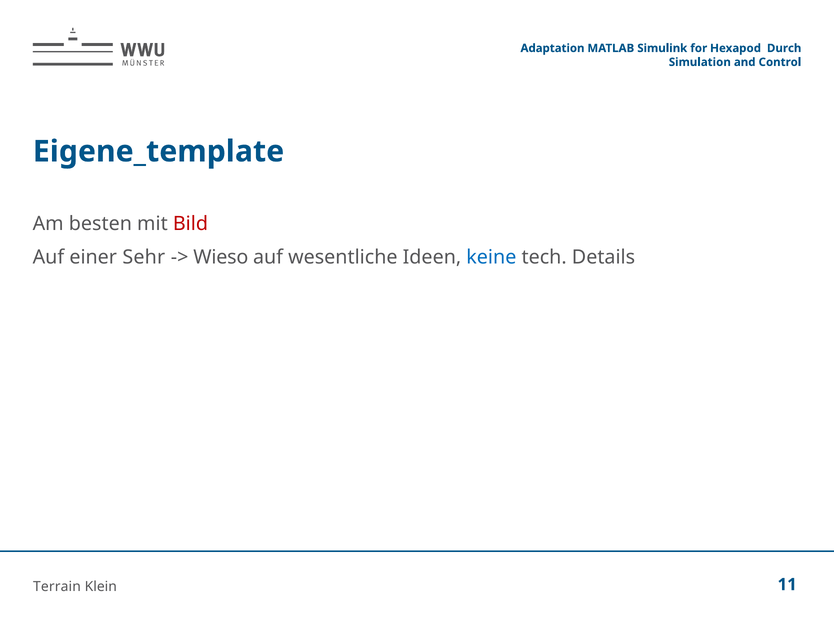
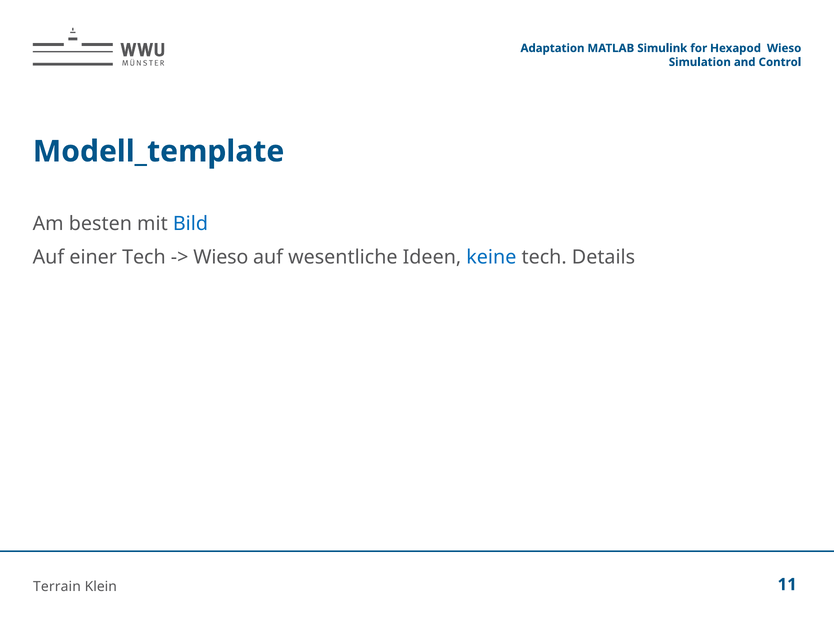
Hexapod Durch: Durch -> Wieso (784, 48)
Eigene_template: Eigene_template -> Modell_template (159, 151)
Bild colour: red -> blue (190, 224)
einer Sehr: Sehr -> Tech (144, 257)
